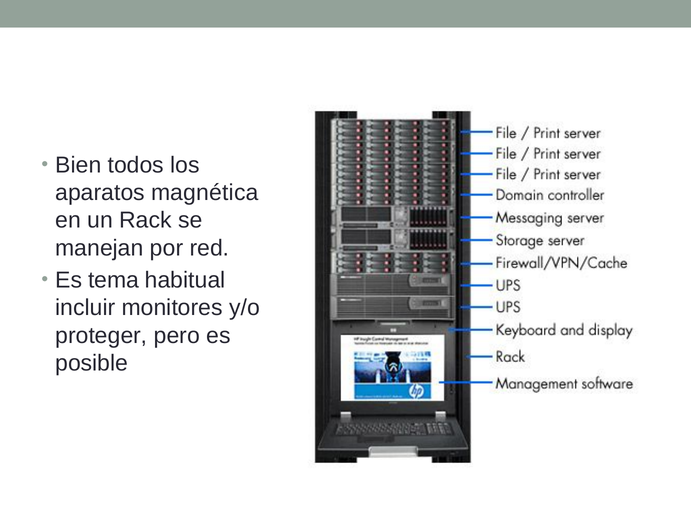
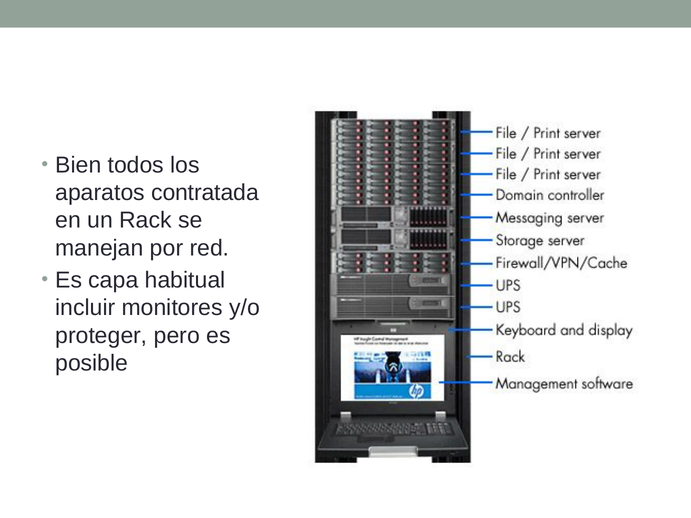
magnética: magnética -> contratada (205, 193)
tema: tema -> capa (113, 280)
